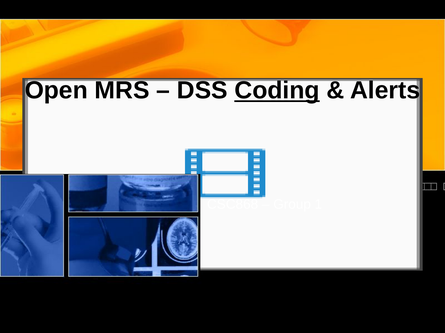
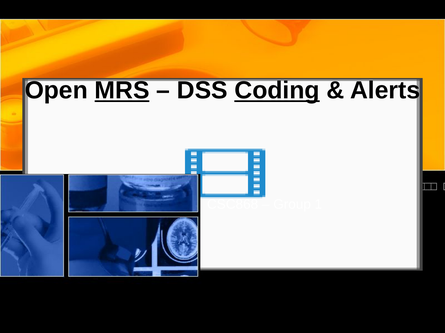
MRS underline: none -> present (122, 91)
